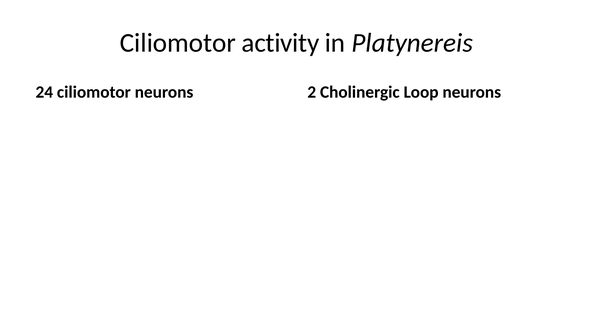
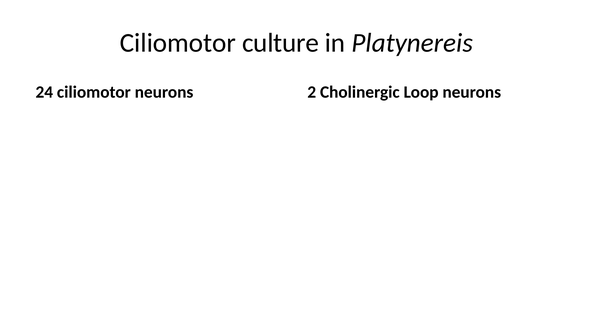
activity: activity -> culture (280, 43)
